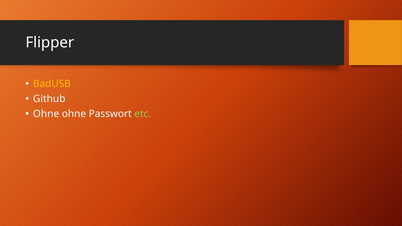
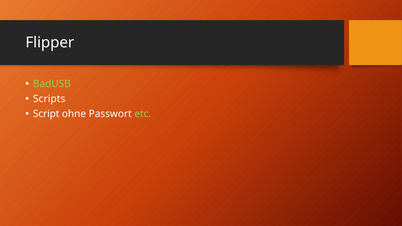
BadUSB colour: yellow -> light green (52, 84)
Github: Github -> Scripts (49, 99)
Ohne: Ohne -> Script (46, 114)
